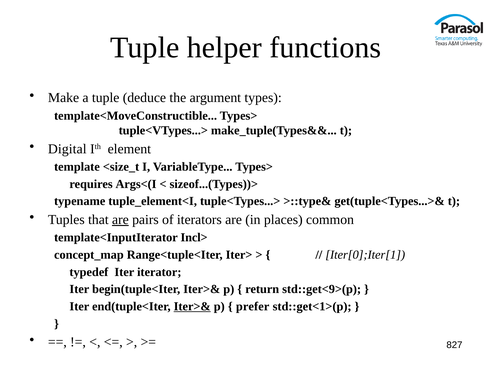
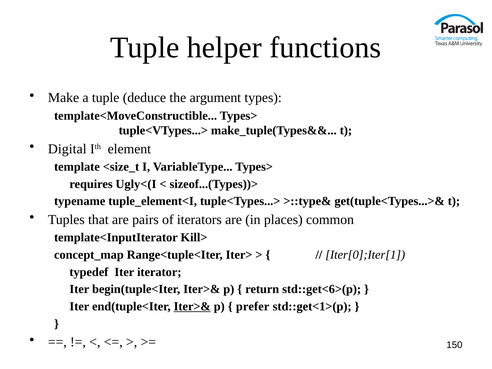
Args<(I: Args<(I -> Ugly<(I (136, 184)
are underline: present -> none (120, 220)
Incl>: Incl> -> Kill> (194, 238)
std::get<9>(p: std::get<9>(p -> std::get<6>(p (322, 289)
827: 827 -> 150 (454, 345)
